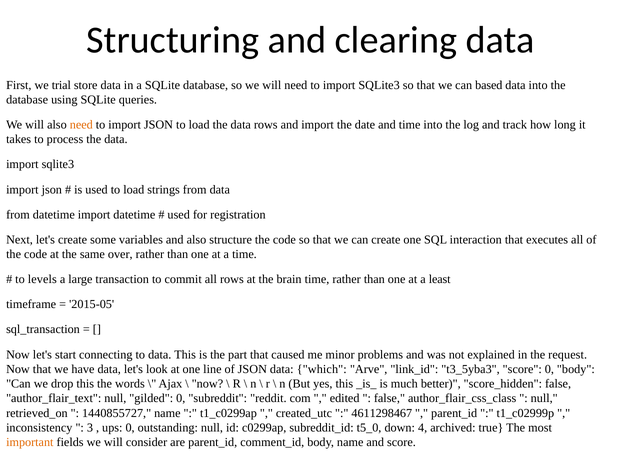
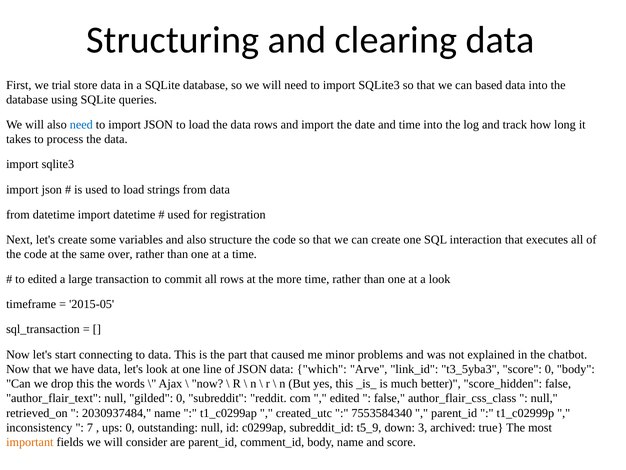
need colour: orange -> blue (81, 125)
to levels: levels -> edited (42, 279)
brain: brain -> more (289, 279)
a least: least -> look (440, 279)
request: request -> chatbot (568, 354)
1440855727: 1440855727 -> 2030937484 (117, 413)
4611298467: 4611298467 -> 7553584340 (382, 413)
3: 3 -> 7 (90, 427)
t5_0: t5_0 -> t5_9 (369, 427)
4: 4 -> 3 (423, 427)
